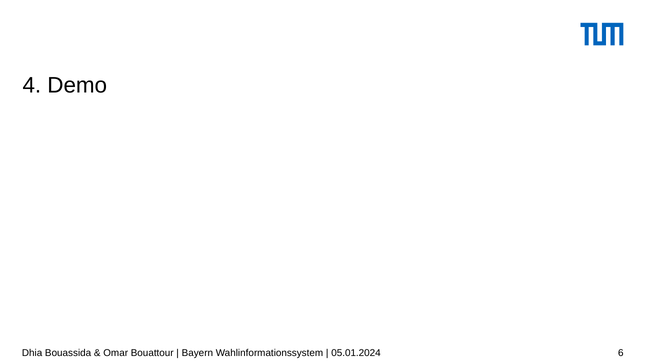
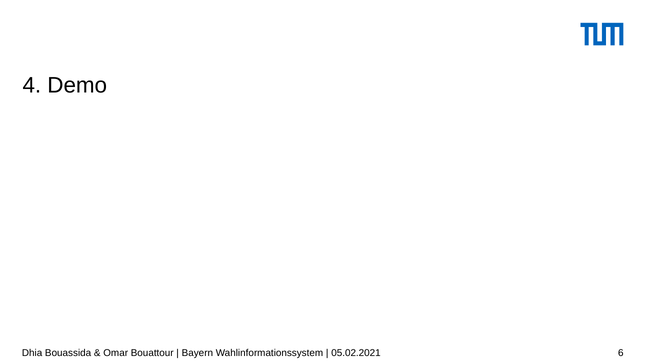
05.01.2024: 05.01.2024 -> 05.02.2021 (356, 353)
